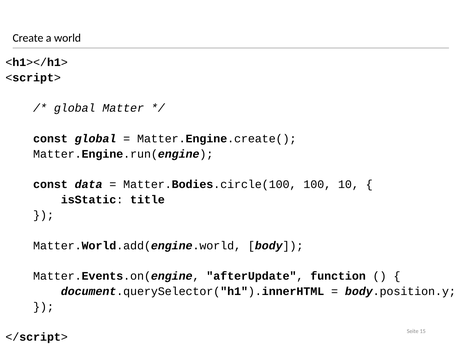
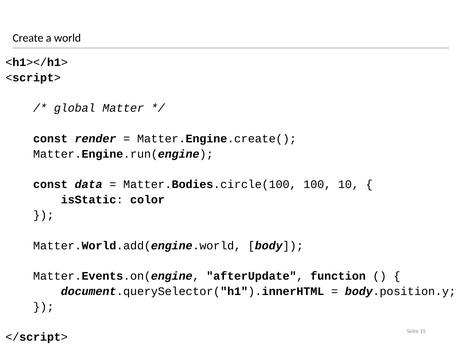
const global: global -> render (96, 138)
title: title -> color (147, 199)
